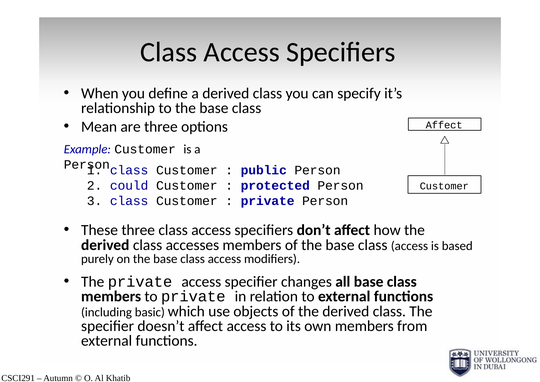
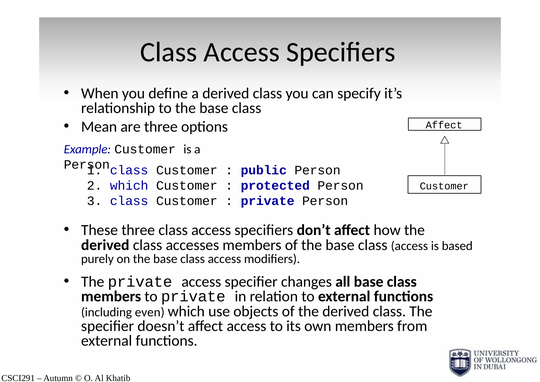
could: could -> which (129, 185)
basic: basic -> even (150, 312)
